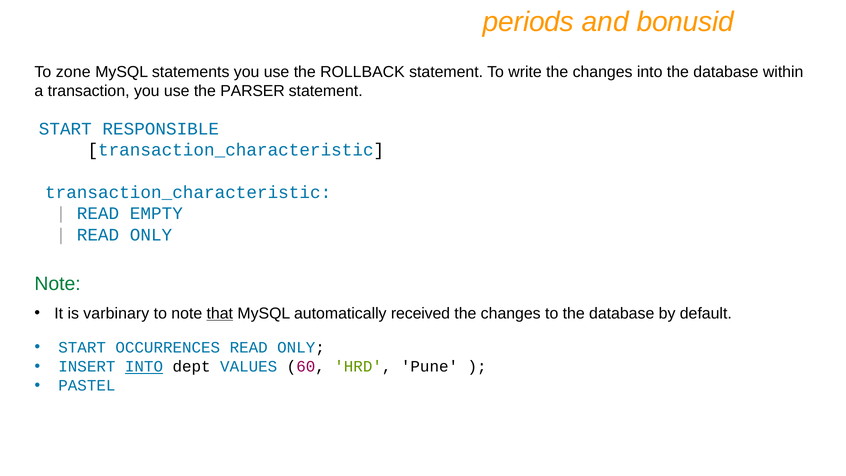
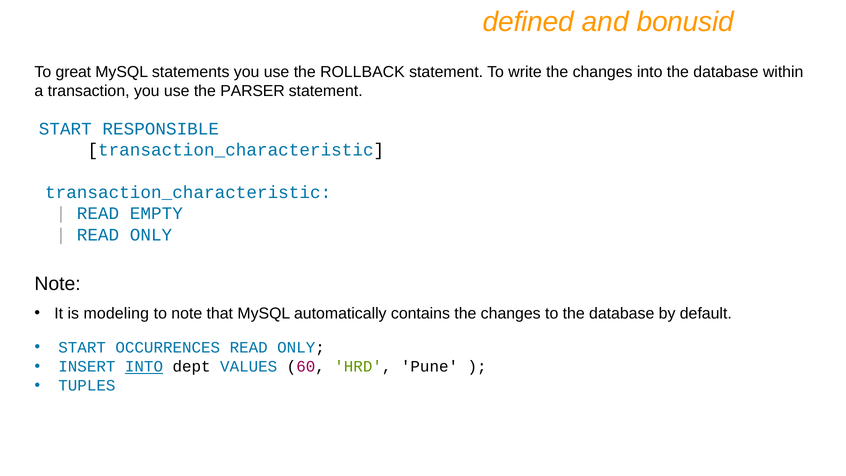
periods: periods -> defined (528, 22)
zone: zone -> great (73, 72)
Note colour: green -> black (58, 284)
varbinary: varbinary -> modeling (116, 313)
that underline: present -> none (220, 313)
received: received -> contains (420, 313)
PASTEL: PASTEL -> TUPLES (87, 386)
